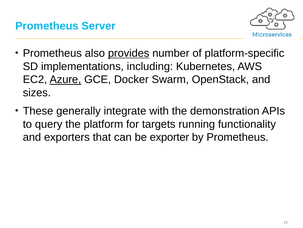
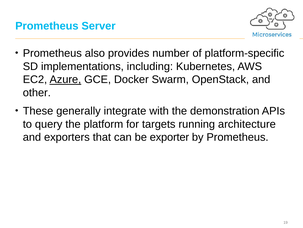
provides underline: present -> none (129, 53)
sizes: sizes -> other (37, 92)
functionality: functionality -> architecture (247, 124)
